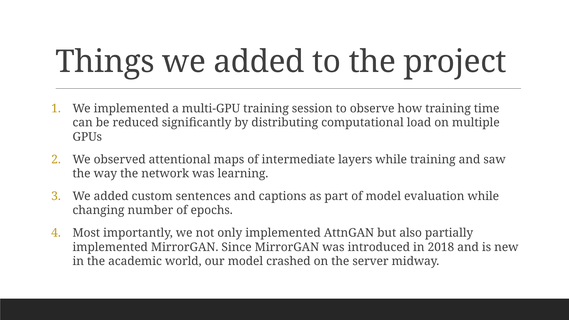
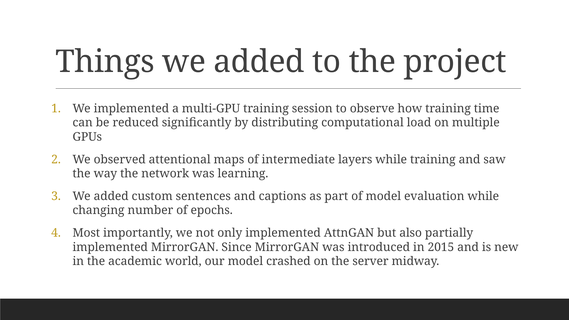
2018: 2018 -> 2015 (441, 247)
